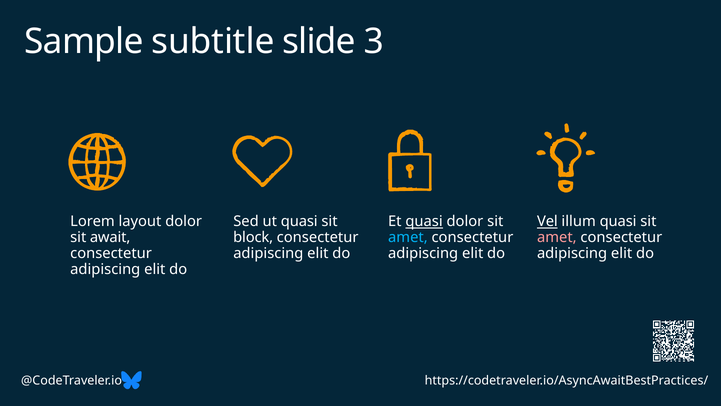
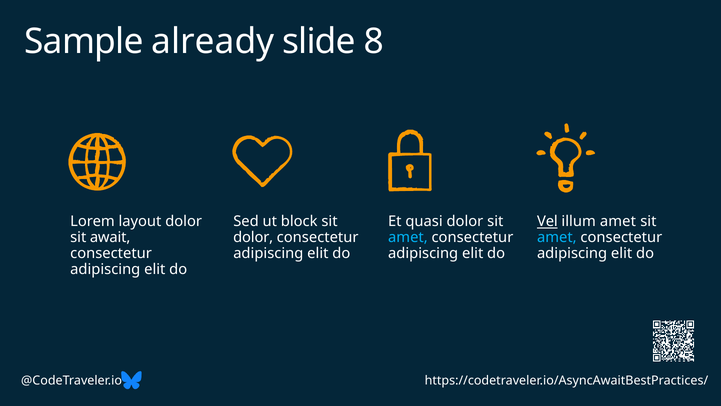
subtitle: subtitle -> already (213, 41)
3: 3 -> 8 (374, 41)
ut quasi: quasi -> block (299, 221)
quasi underline: present -> none (424, 221)
illum quasi: quasi -> amet (618, 221)
block: block -> dolor (253, 237)
amet colour: pink -> light blue (557, 237)
